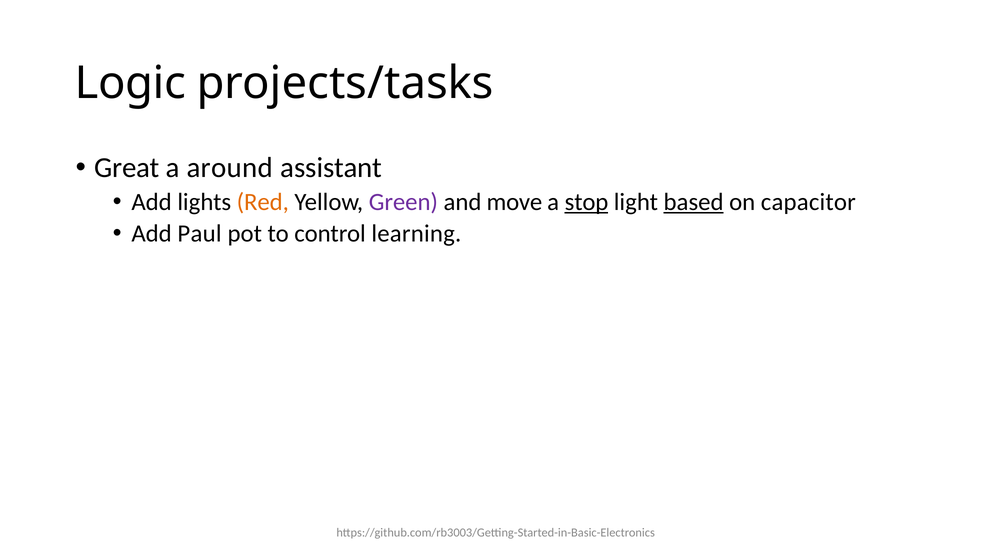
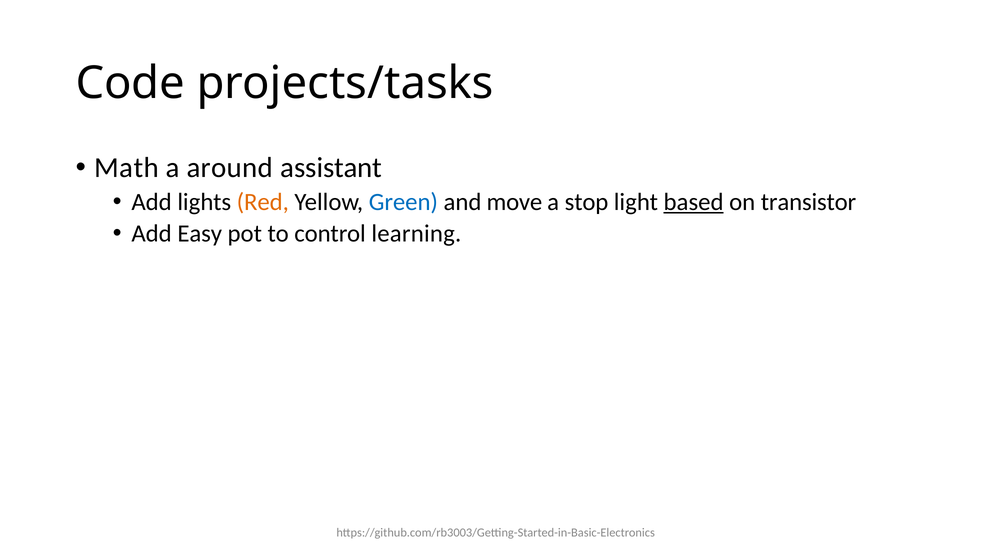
Logic: Logic -> Code (130, 83)
Great: Great -> Math (127, 168)
Green colour: purple -> blue (403, 202)
stop underline: present -> none (587, 202)
capacitor: capacitor -> transistor (809, 202)
Paul: Paul -> Easy (200, 234)
